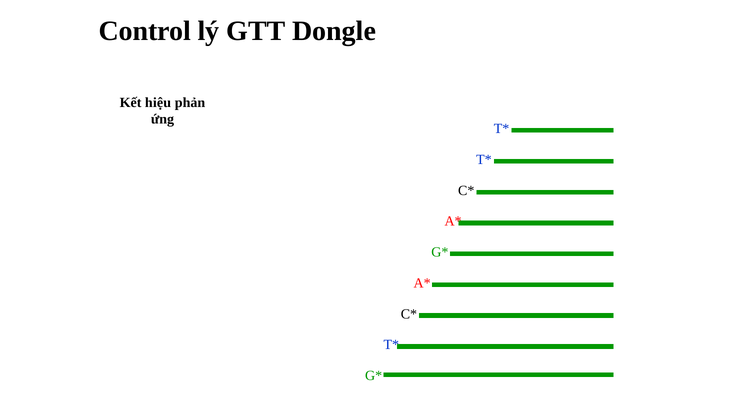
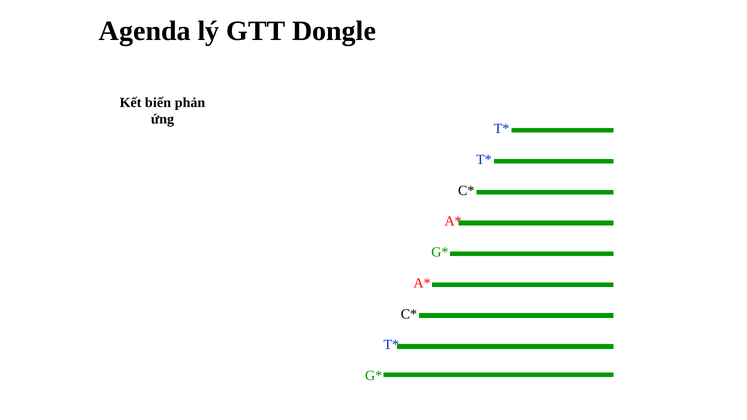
Control: Control -> Agenda (145, 31)
hiệu: hiệu -> biến (158, 103)
